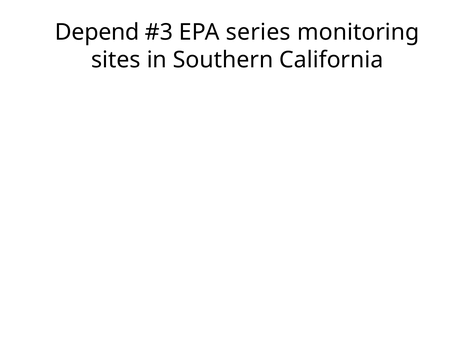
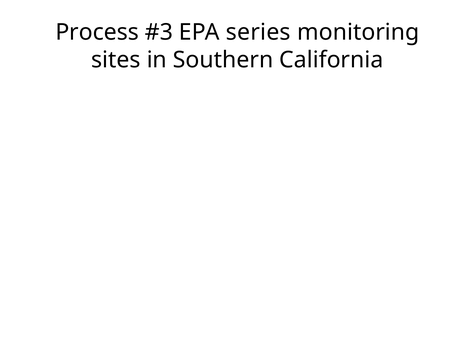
Depend: Depend -> Process (97, 32)
